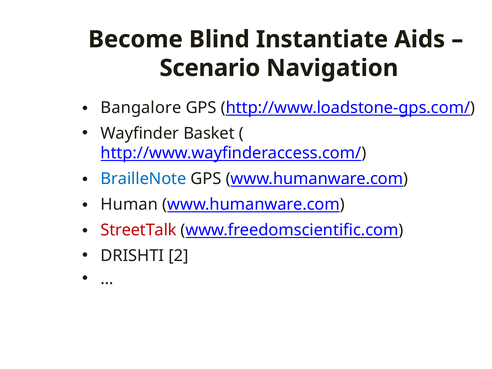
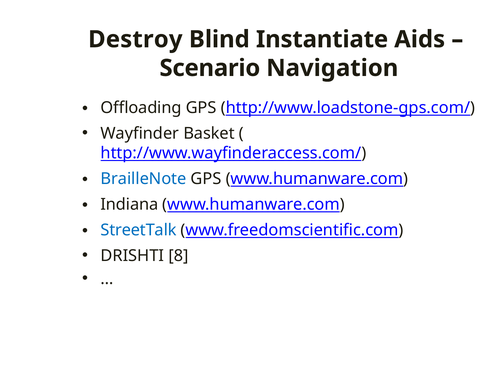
Become: Become -> Destroy (135, 39)
Bangalore: Bangalore -> Offloading (141, 108)
Human: Human -> Indiana (129, 204)
StreetTalk colour: red -> blue (139, 230)
2: 2 -> 8 (178, 256)
